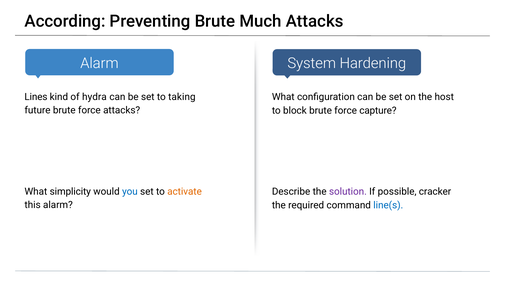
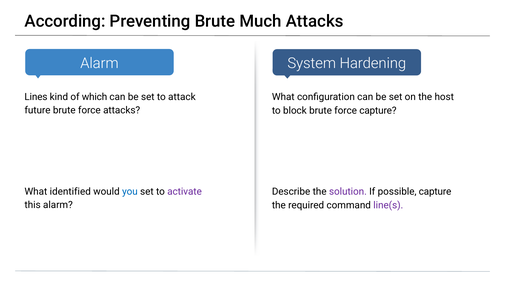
hydra: hydra -> which (95, 97)
taking: taking -> attack (182, 97)
simplicity: simplicity -> identified (70, 192)
activate colour: orange -> purple (185, 192)
possible cracker: cracker -> capture (435, 192)
line(s colour: blue -> purple (388, 205)
